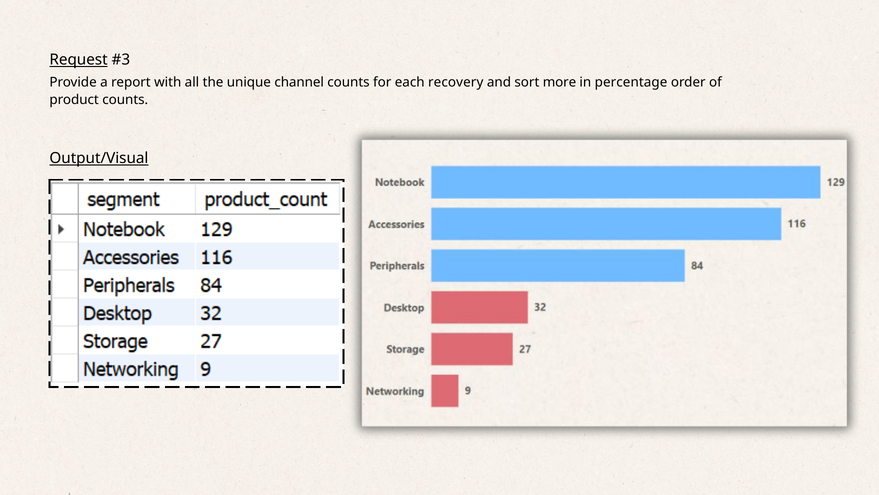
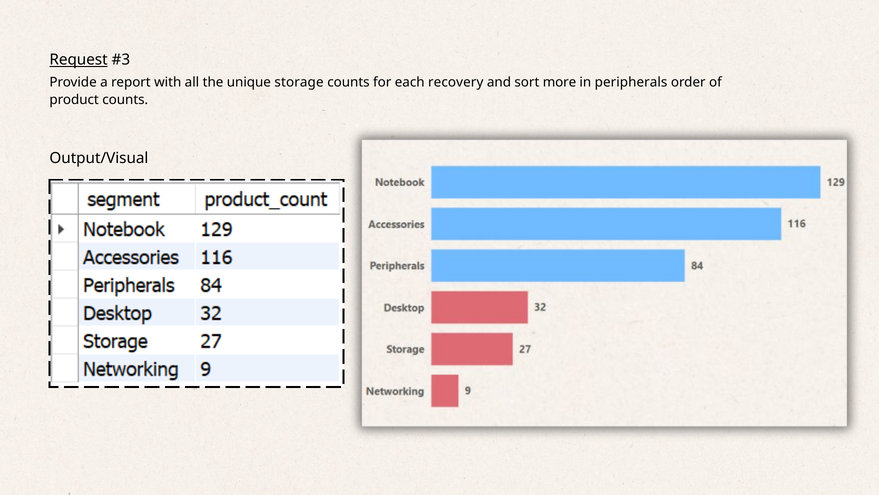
channel: channel -> storage (299, 82)
percentage: percentage -> peripherals (631, 82)
Output/Visual underline: present -> none (99, 158)
